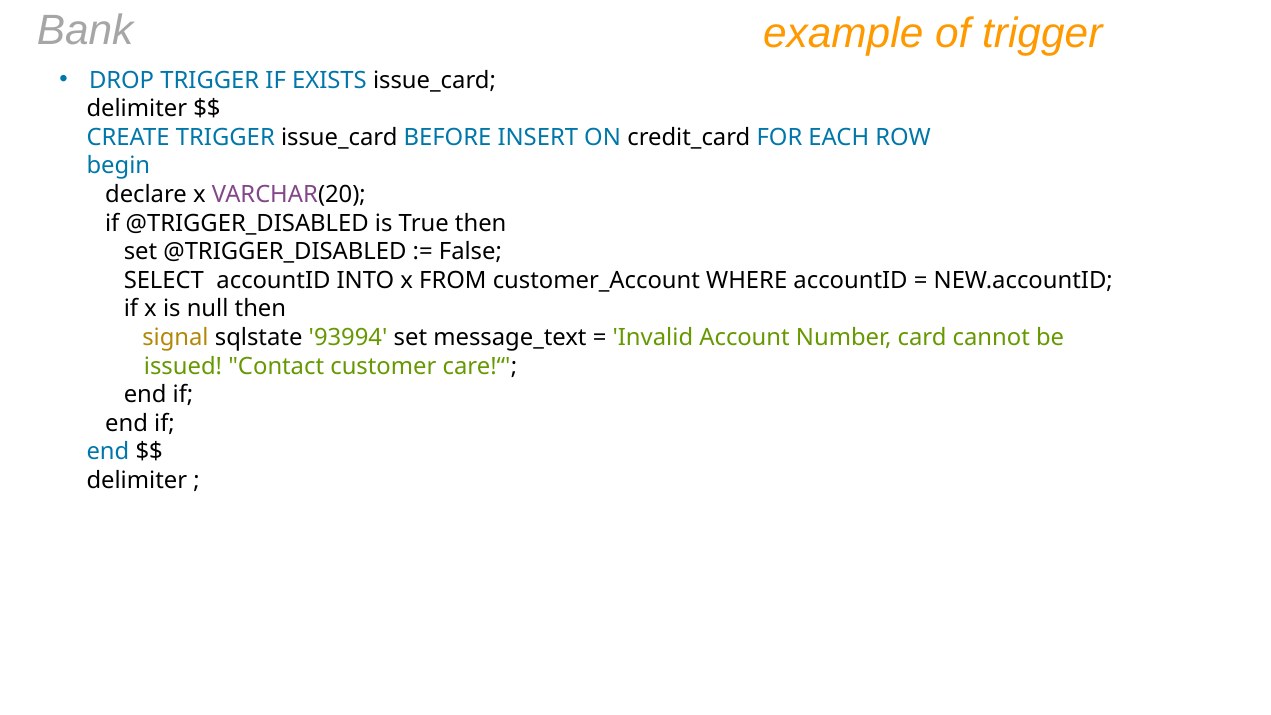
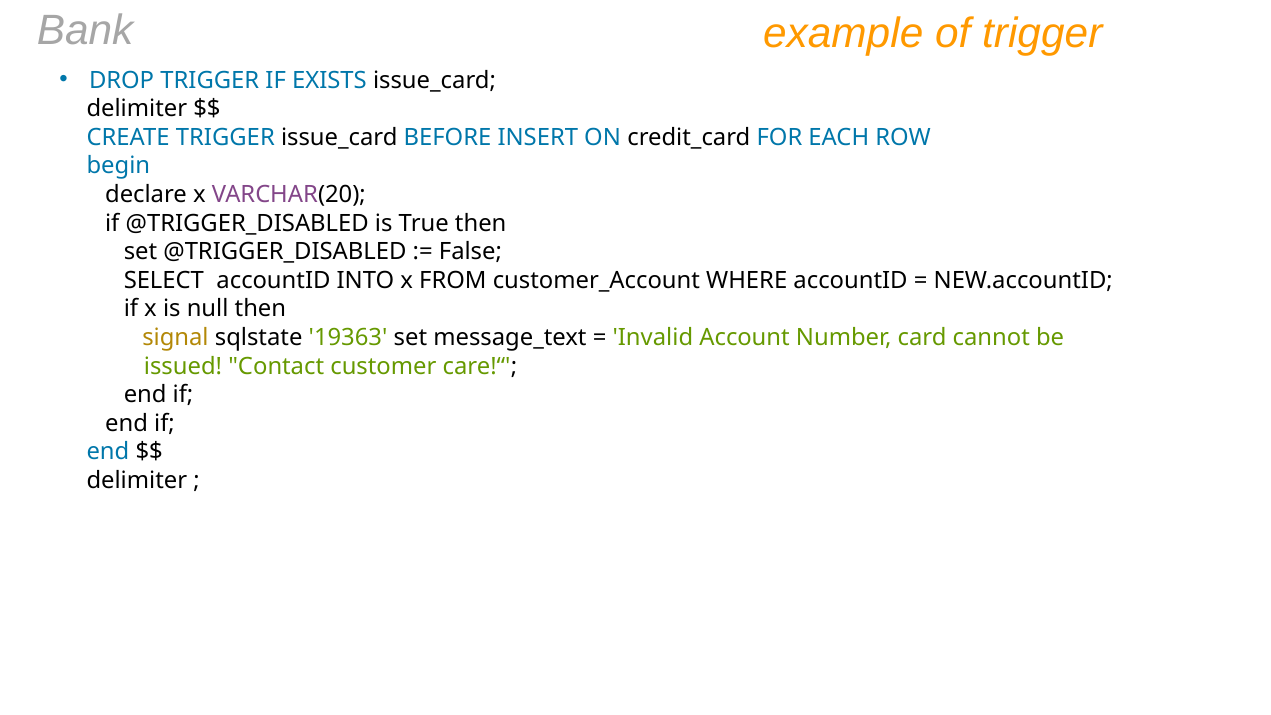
93994: 93994 -> 19363 (348, 338)
